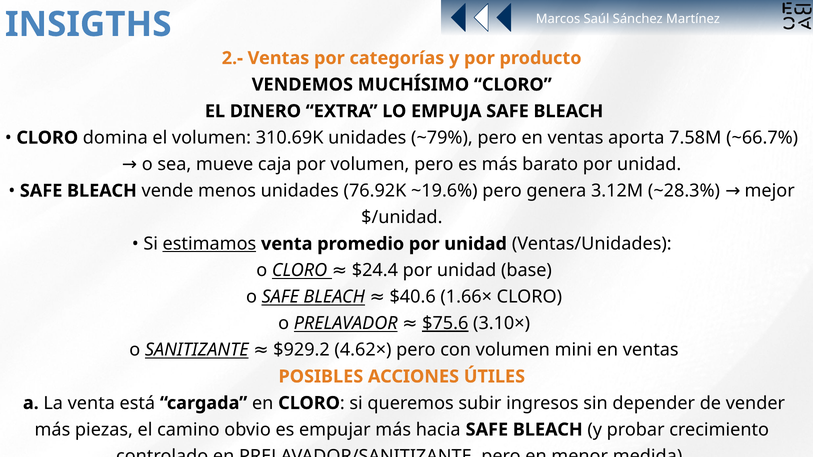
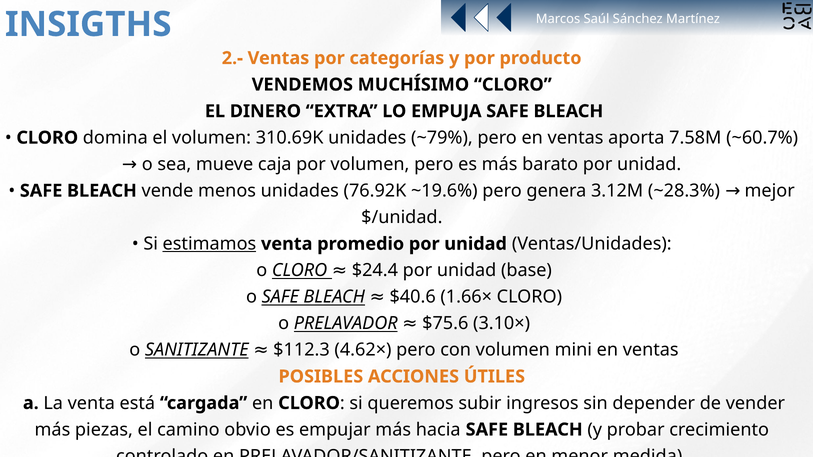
~66.7%: ~66.7% -> ~60.7% (762, 138)
$75.6 underline: present -> none (445, 324)
$929.2: $929.2 -> $112.3 (302, 350)
